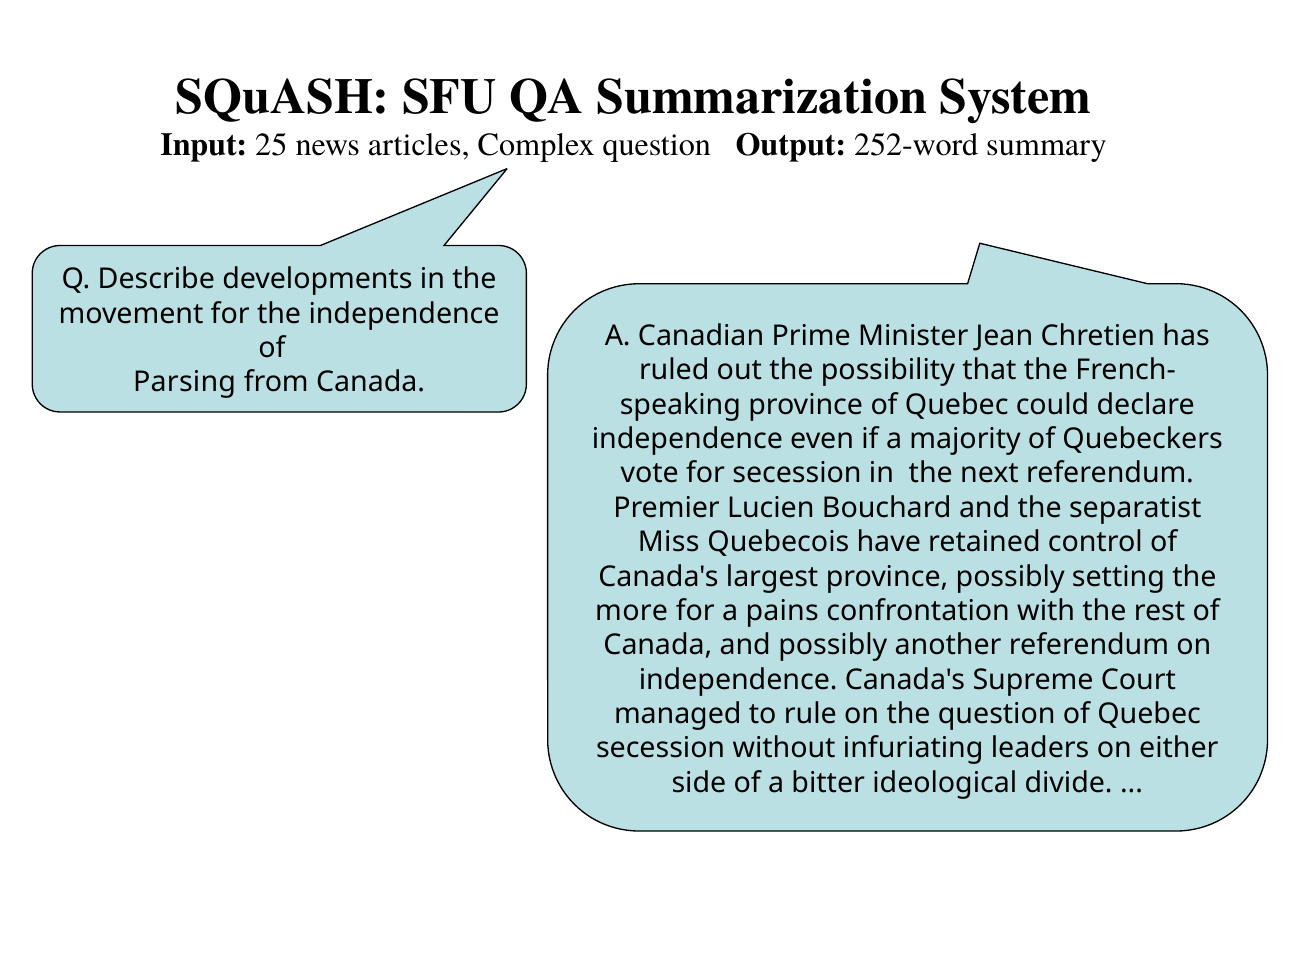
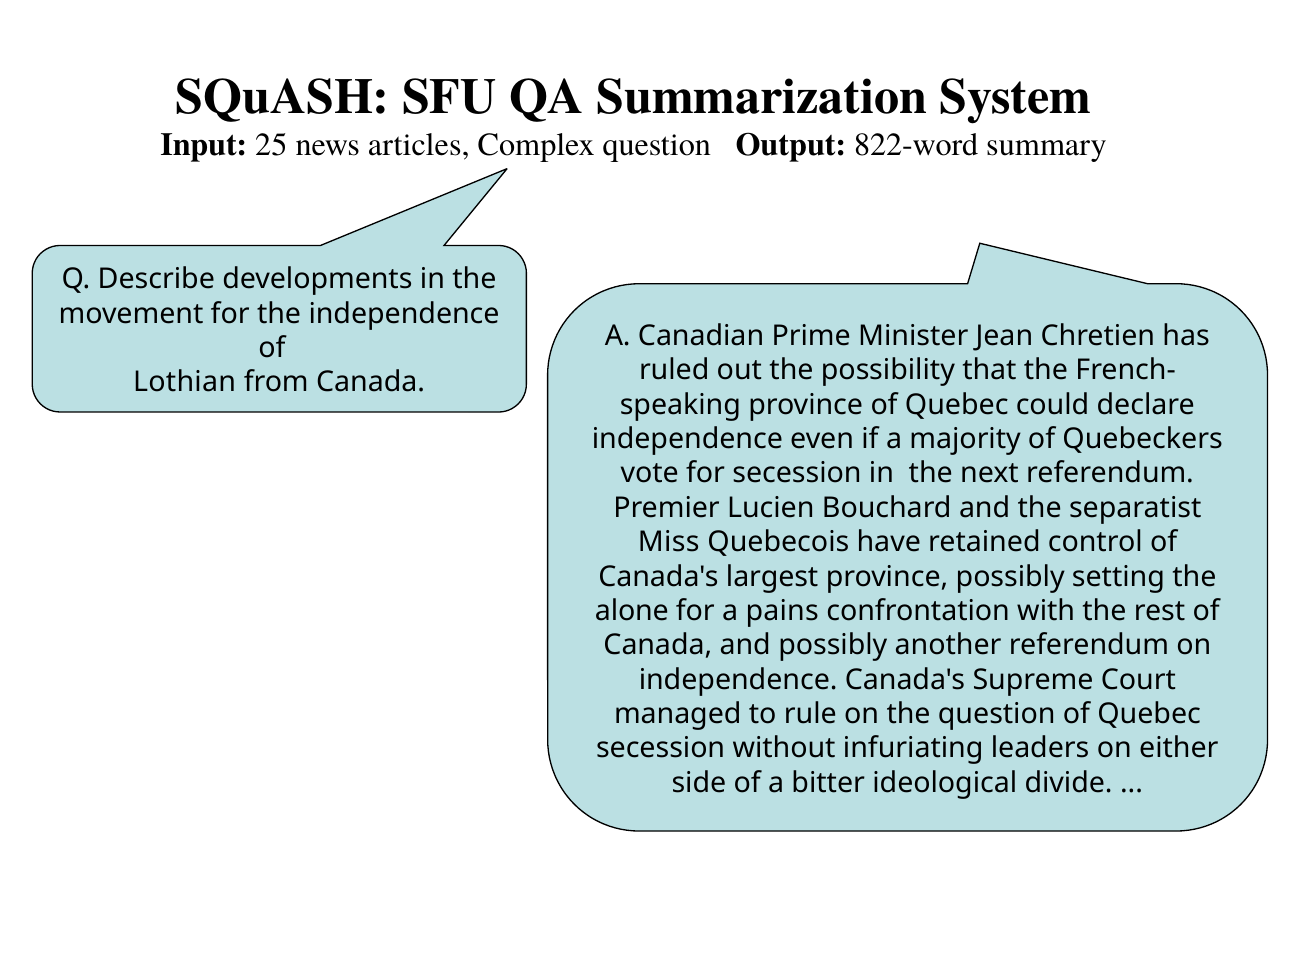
252-word: 252-word -> 822-word (916, 145)
Parsing: Parsing -> Lothian (185, 382)
more: more -> alone (632, 611)
